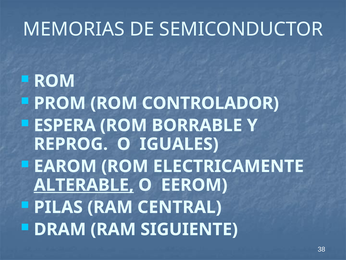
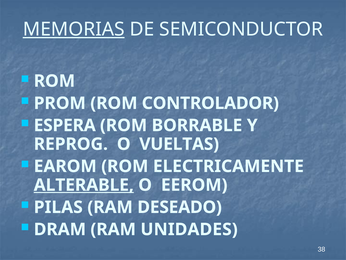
MEMORIAS underline: none -> present (74, 29)
IGUALES: IGUALES -> VUELTAS (179, 144)
CENTRAL: CENTRAL -> DESEADO (180, 207)
SIGUIENTE: SIGUIENTE -> UNIDADES (189, 229)
